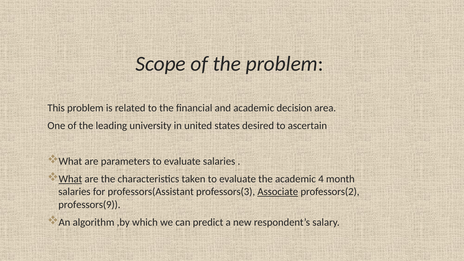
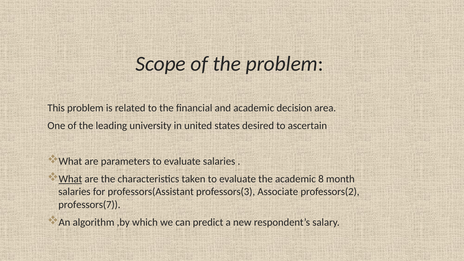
4: 4 -> 8 (321, 179)
Associate underline: present -> none (278, 192)
professors(9: professors(9 -> professors(7 (89, 204)
